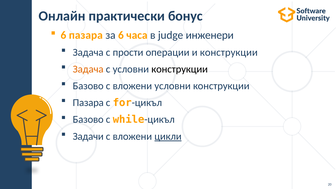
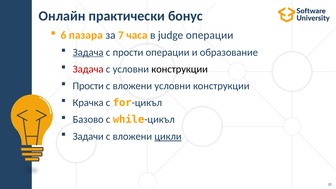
за 6: 6 -> 7 (121, 35)
judge инженери: инженери -> операции (210, 35)
Задача underline: none -> present (88, 52)
и конструкции: конструкции -> образование (229, 52)
Задача colour: orange -> red (88, 69)
Базово: Базово -> Прости (88, 86)
Пазара: Пазара -> Крачка (88, 103)
